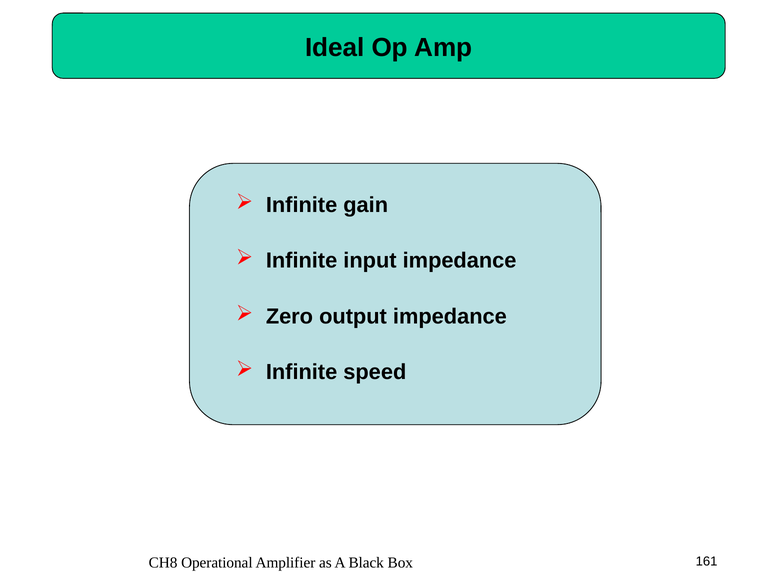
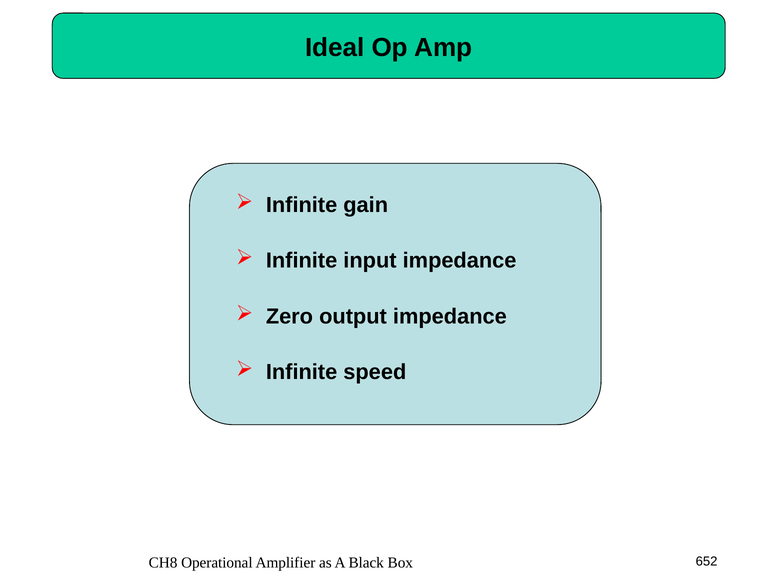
161: 161 -> 652 (707, 561)
